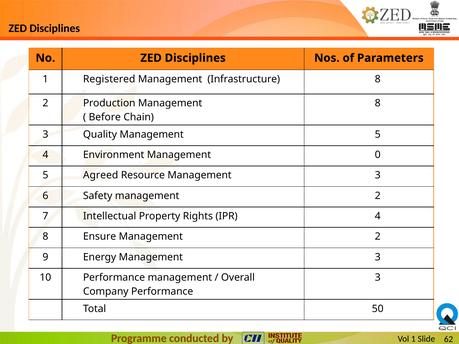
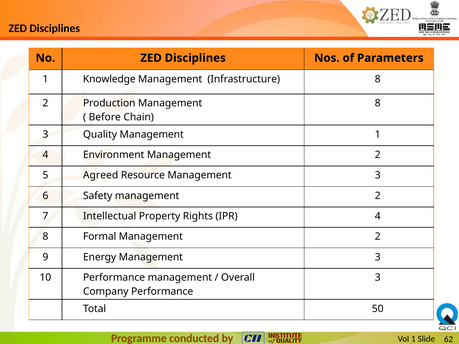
Registered: Registered -> Knowledge (109, 79)
Management 5: 5 -> 1 (378, 134)
Environment Management 0: 0 -> 2 (378, 155)
Ensure: Ensure -> Formal (100, 237)
